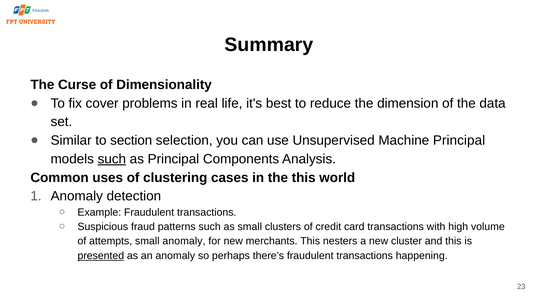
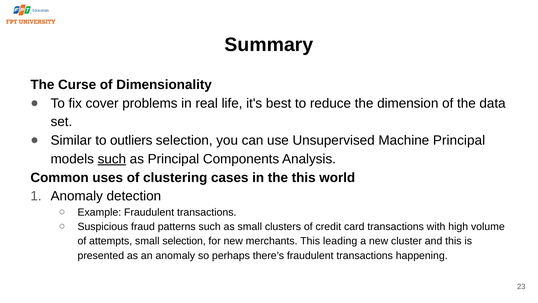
section: section -> outliers (131, 140)
small anomaly: anomaly -> selection (184, 241)
nesters: nesters -> leading (340, 241)
presented underline: present -> none (101, 255)
